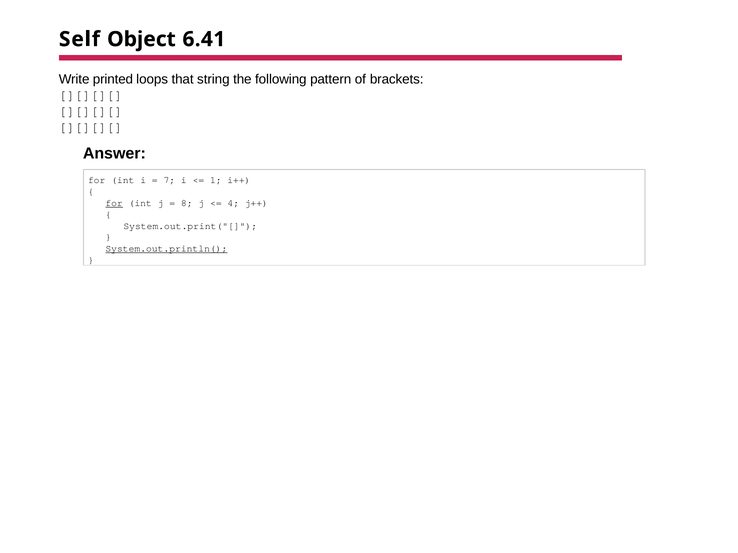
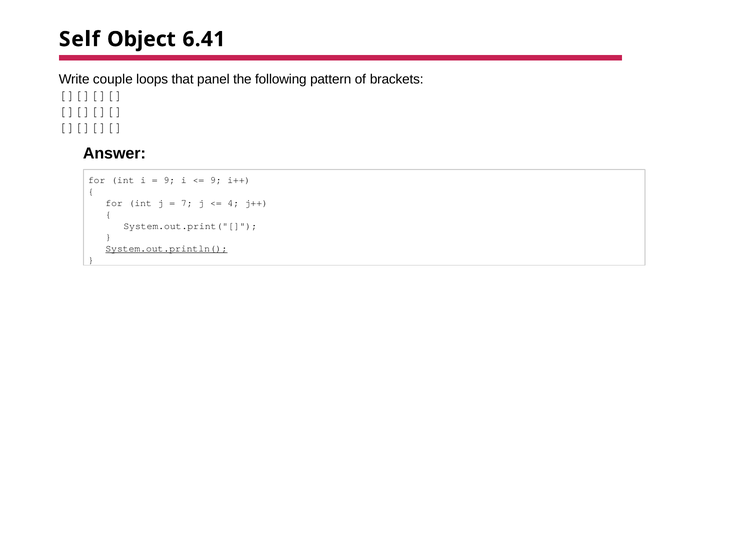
printed: printed -> couple (113, 79)
string: string -> panel (213, 79)
7: 7 -> 9 (169, 180)
1: 1 -> 9 (216, 180)
for underline: present -> none (114, 203)
8: 8 -> 7 (187, 203)
